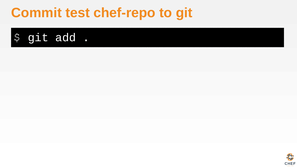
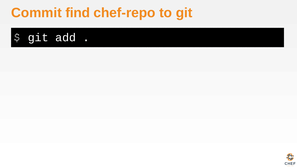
test: test -> find (78, 13)
